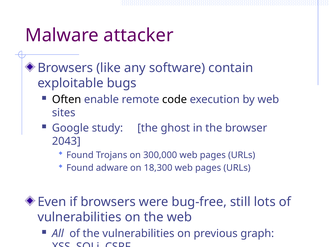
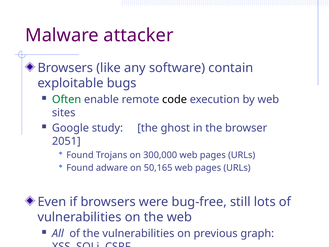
Often colour: black -> green (67, 99)
2043: 2043 -> 2051 (66, 141)
18,300: 18,300 -> 50,165 (158, 168)
